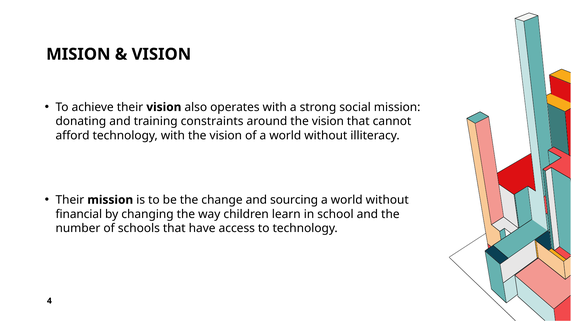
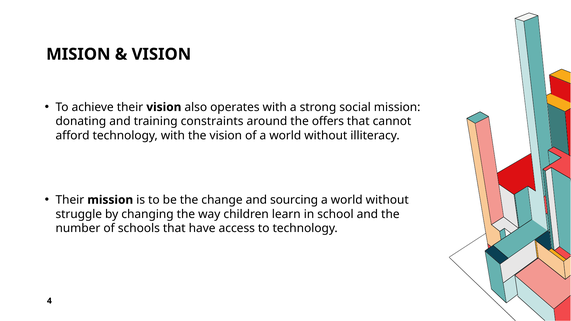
around the vision: vision -> offers (328, 121)
financial: financial -> struggle (79, 214)
